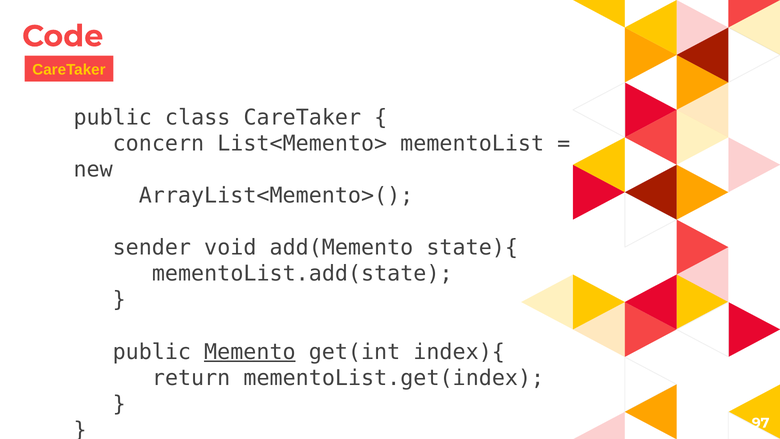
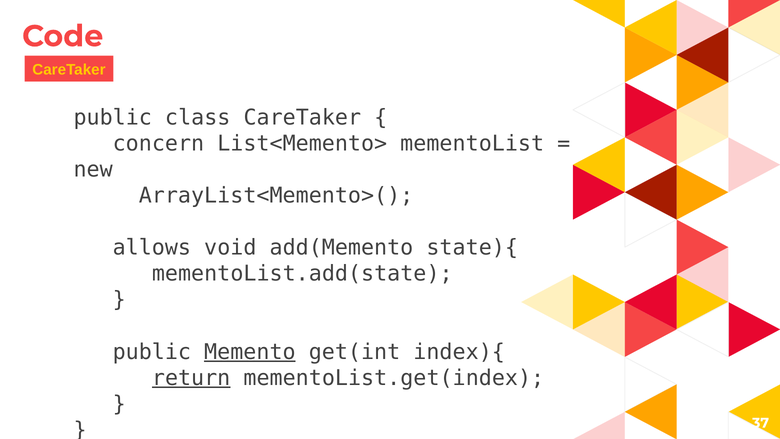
sender: sender -> allows (152, 248)
return underline: none -> present (191, 378)
97: 97 -> 37 (761, 423)
